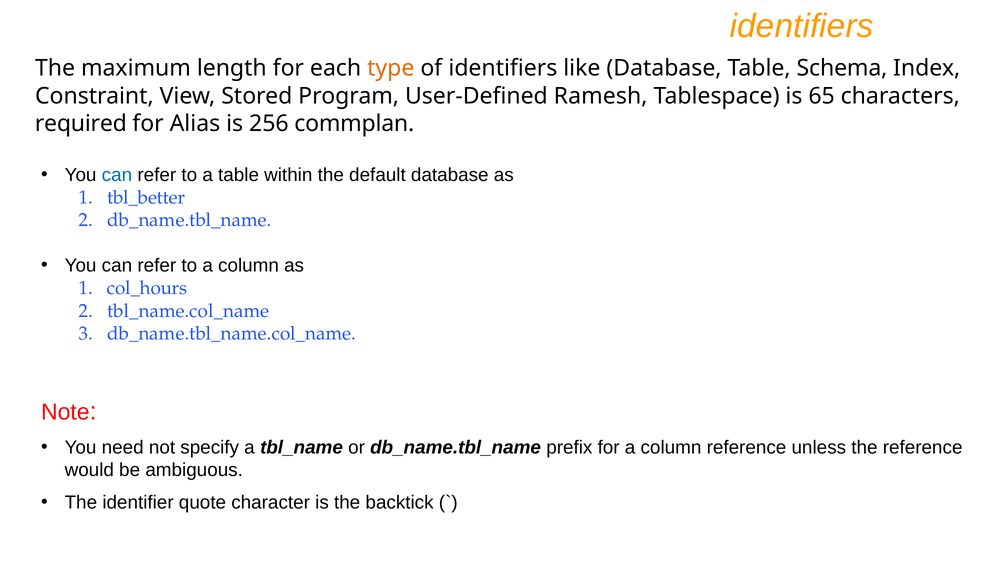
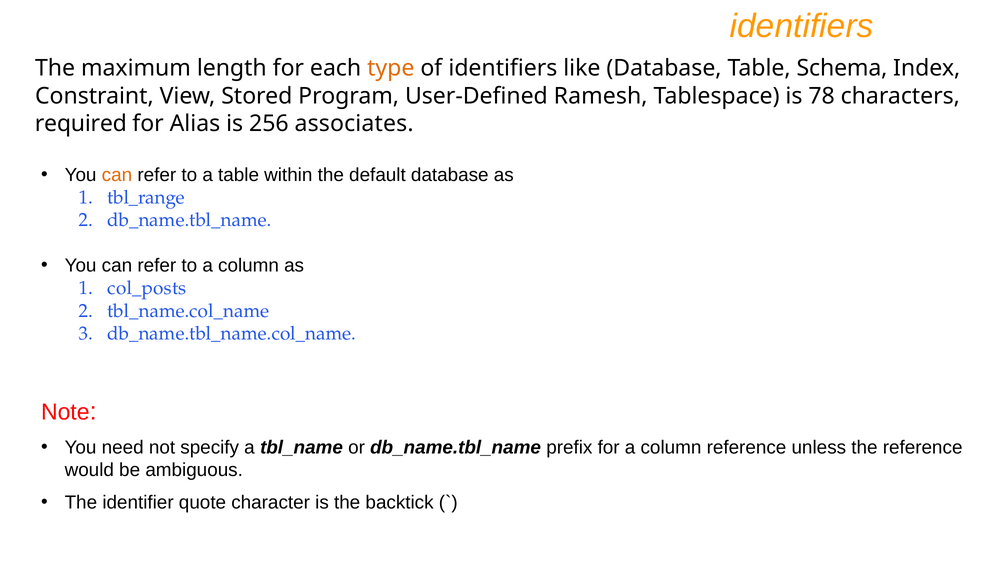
65: 65 -> 78 (822, 96)
commplan: commplan -> associates (354, 124)
can colour: blue -> orange (117, 175)
tbl_better: tbl_better -> tbl_range (146, 197)
col_hours: col_hours -> col_posts (147, 288)
